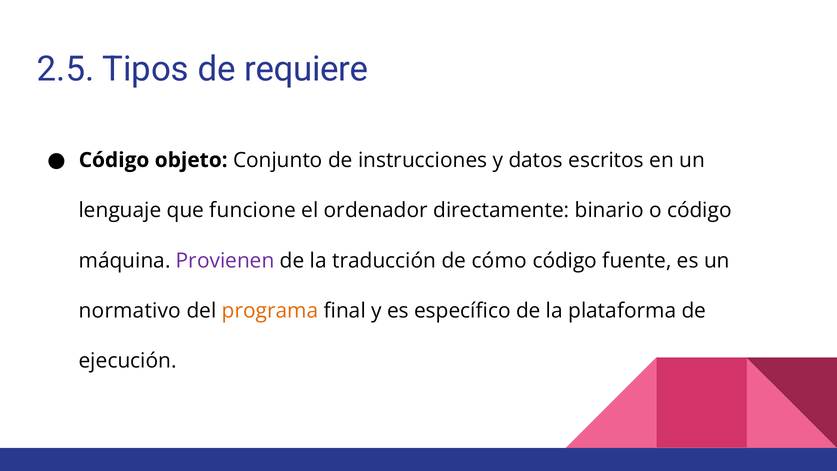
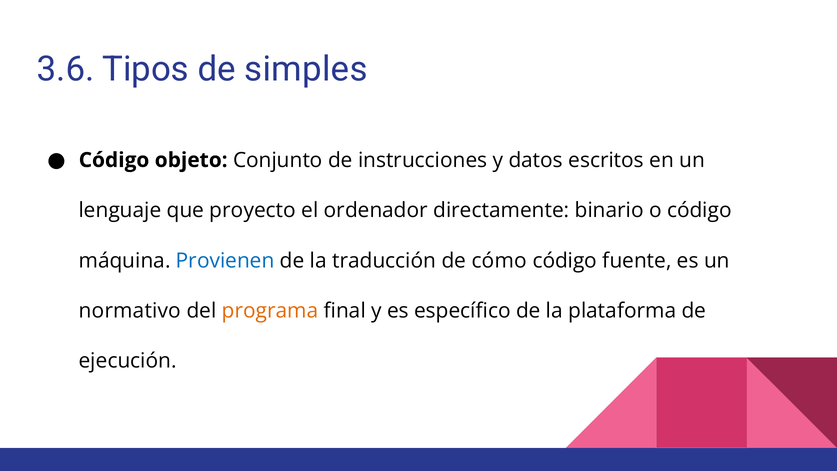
2.5: 2.5 -> 3.6 (66, 69)
requiere: requiere -> simples (306, 69)
funcione: funcione -> proyecto (253, 210)
Provienen colour: purple -> blue (225, 261)
